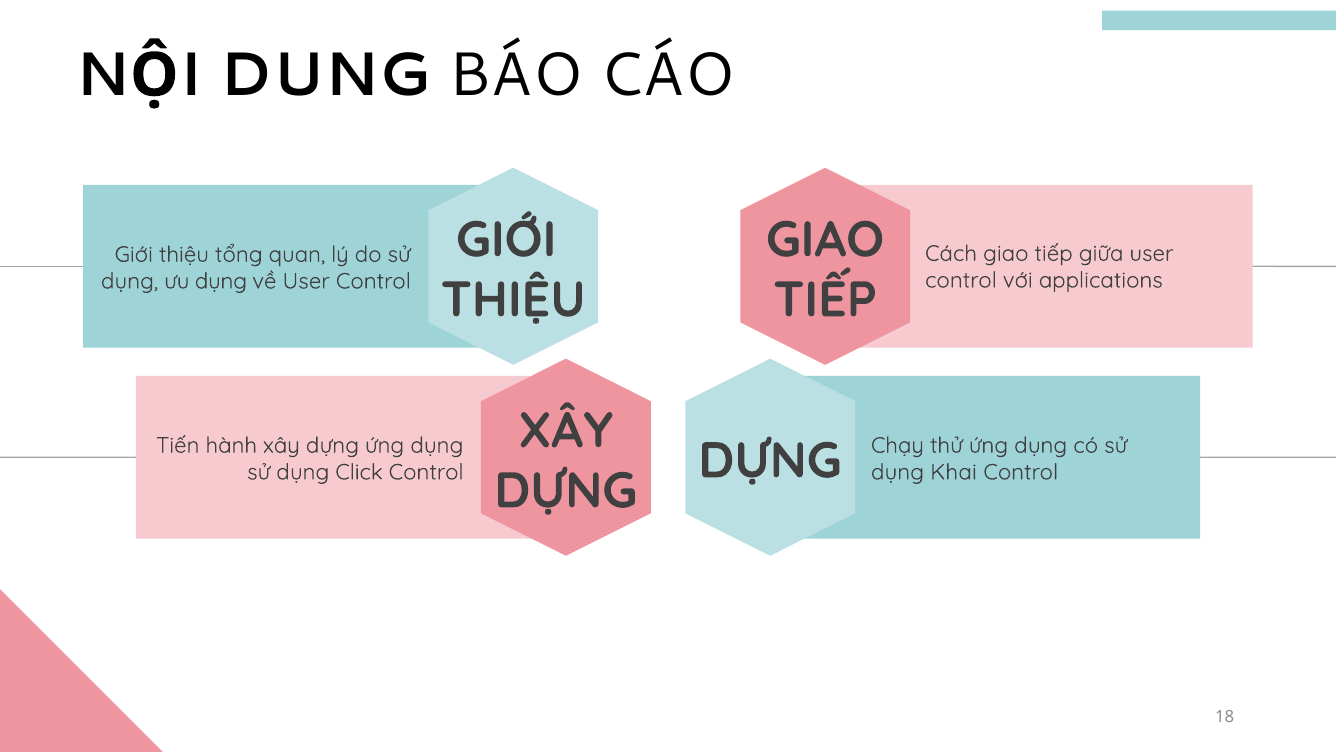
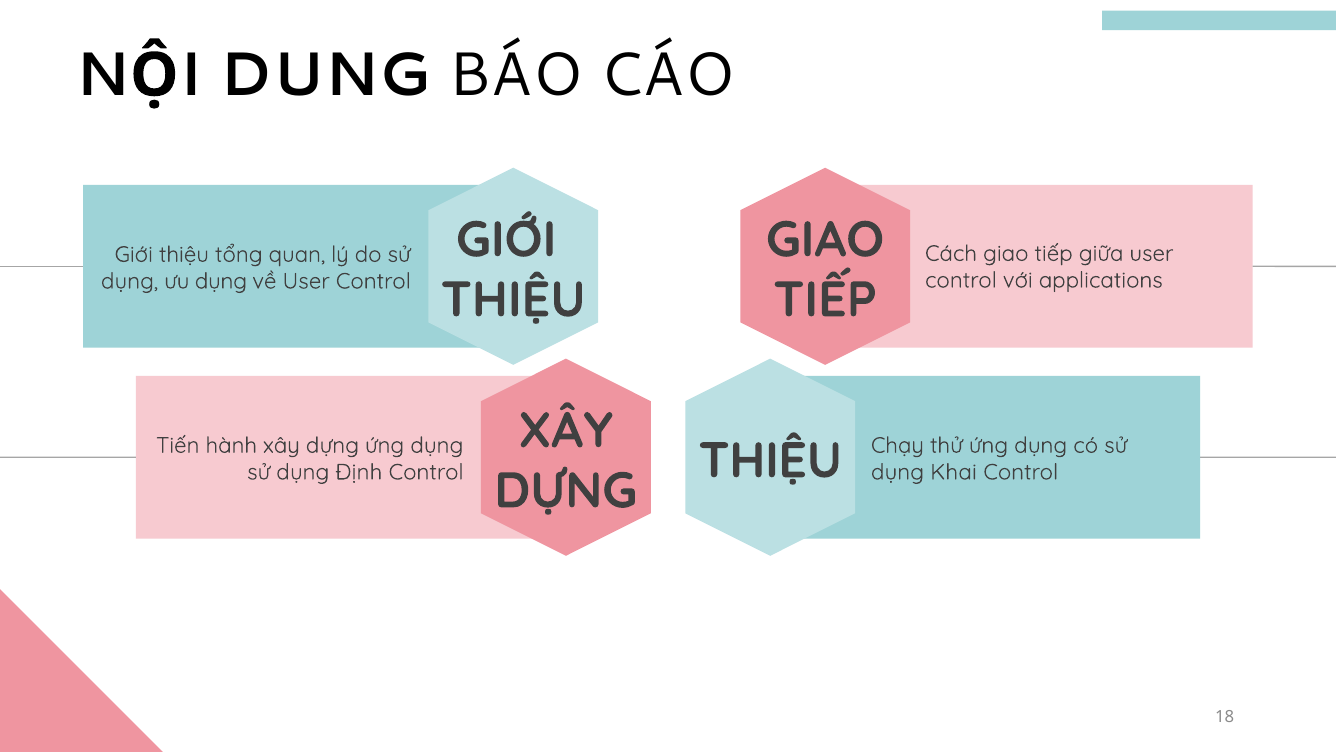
DỰNG: DỰNG -> THIỆU (770, 460)
Click: Click -> Định (359, 472)
